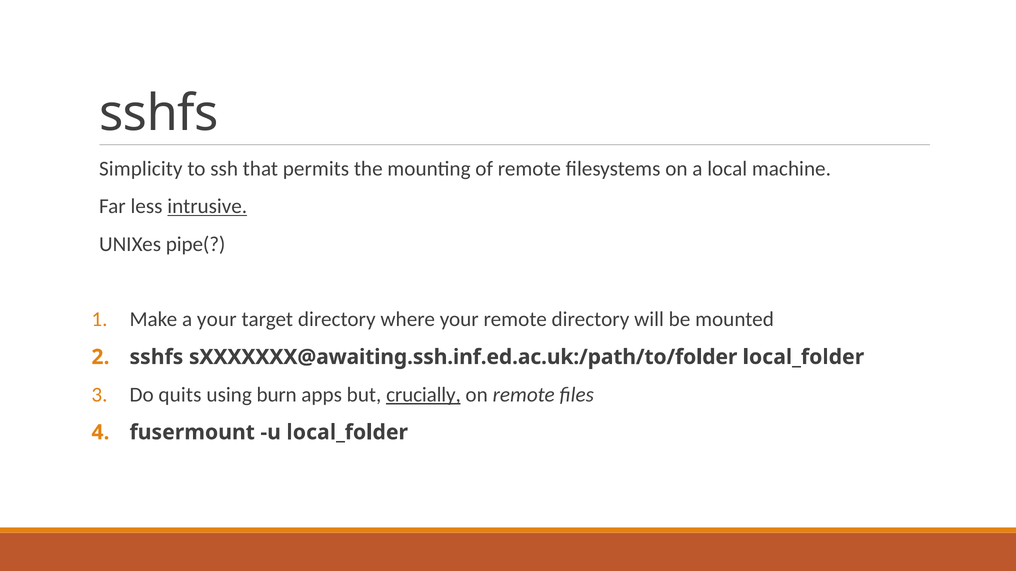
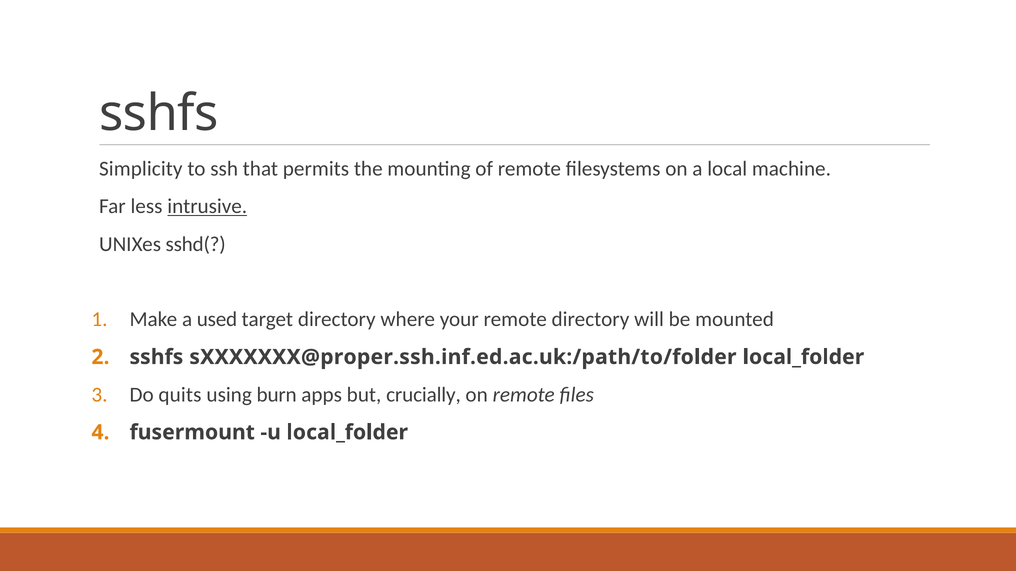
pipe(: pipe( -> sshd( (196, 244)
a your: your -> used (217, 320)
sXXXXXXX@awaiting.ssh.inf.ed.ac.uk:/path/to/folder: sXXXXXXX@awaiting.ssh.inf.ed.ac.uk:/path/to/folder -> sXXXXXXX@proper.ssh.inf.ed.ac.uk:/path/to/folder (463, 357)
crucially underline: present -> none (423, 395)
